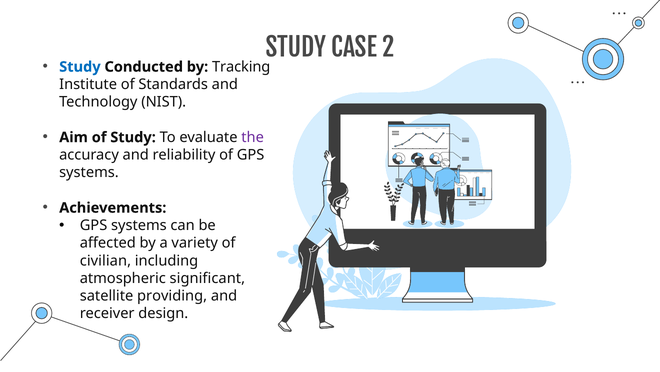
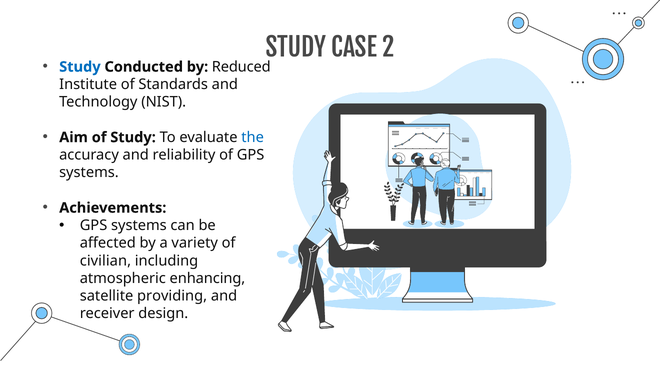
Tracking: Tracking -> Reduced (241, 67)
the colour: purple -> blue (253, 137)
significant: significant -> enhancing (207, 278)
